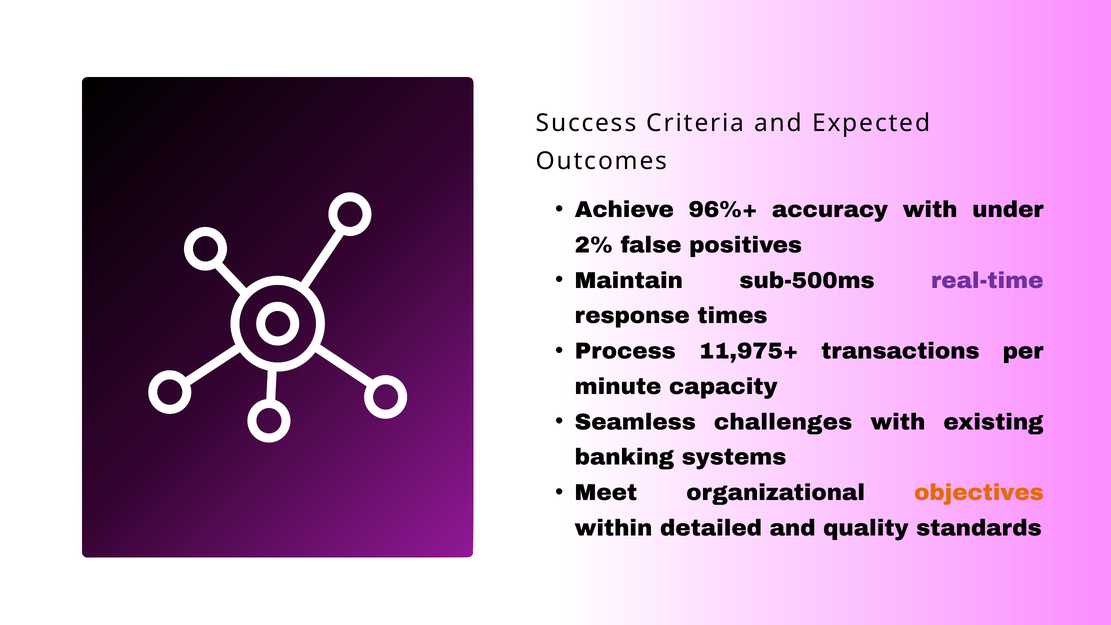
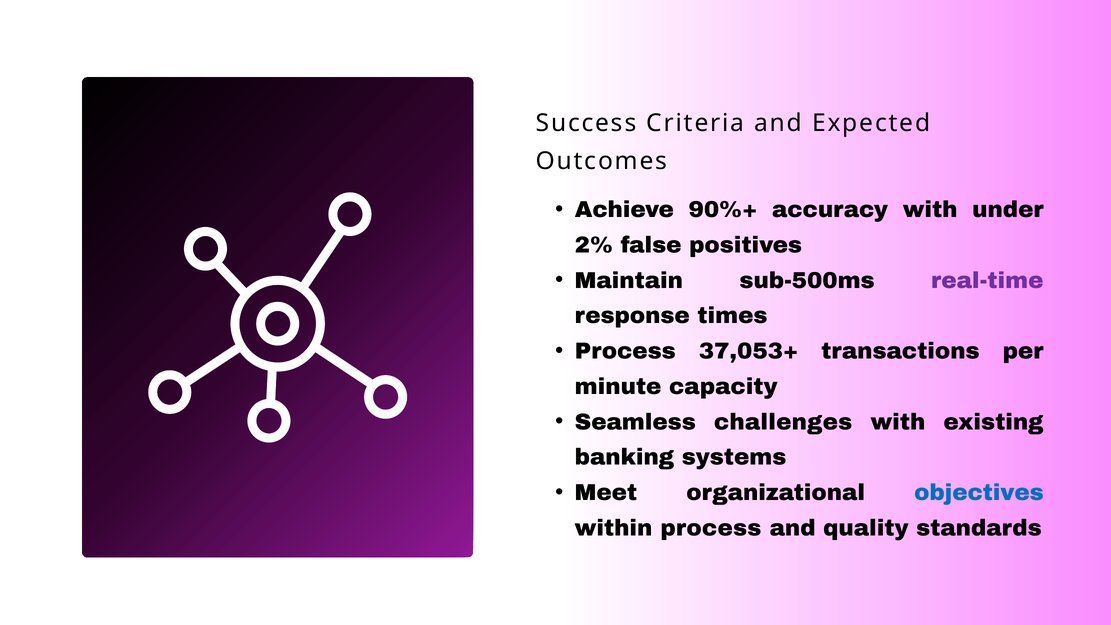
96%+: 96%+ -> 90%+ (723, 210)
11,975+: 11,975+ -> 37,053+ (749, 351)
objectives colour: orange -> blue (979, 493)
within detailed: detailed -> process (711, 528)
